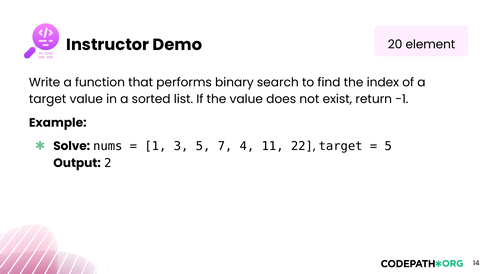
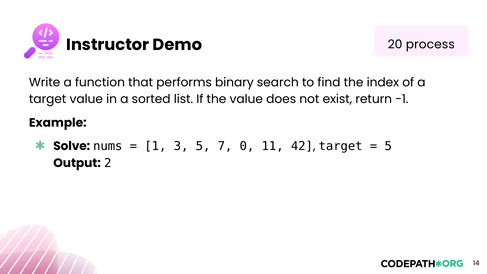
element: element -> process (430, 45)
4: 4 -> 0 (247, 146)
22: 22 -> 42 (302, 146)
